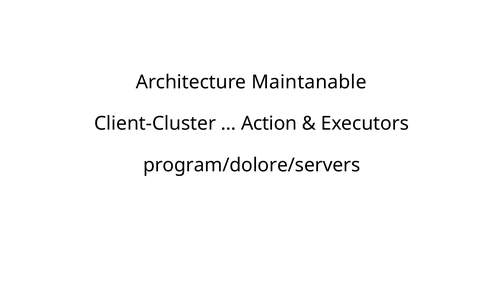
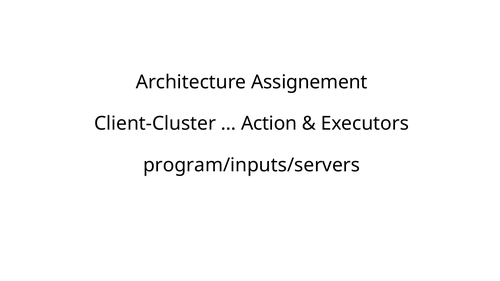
Maintanable: Maintanable -> Assignement (309, 82)
program/dolore/servers: program/dolore/servers -> program/inputs/servers (252, 165)
